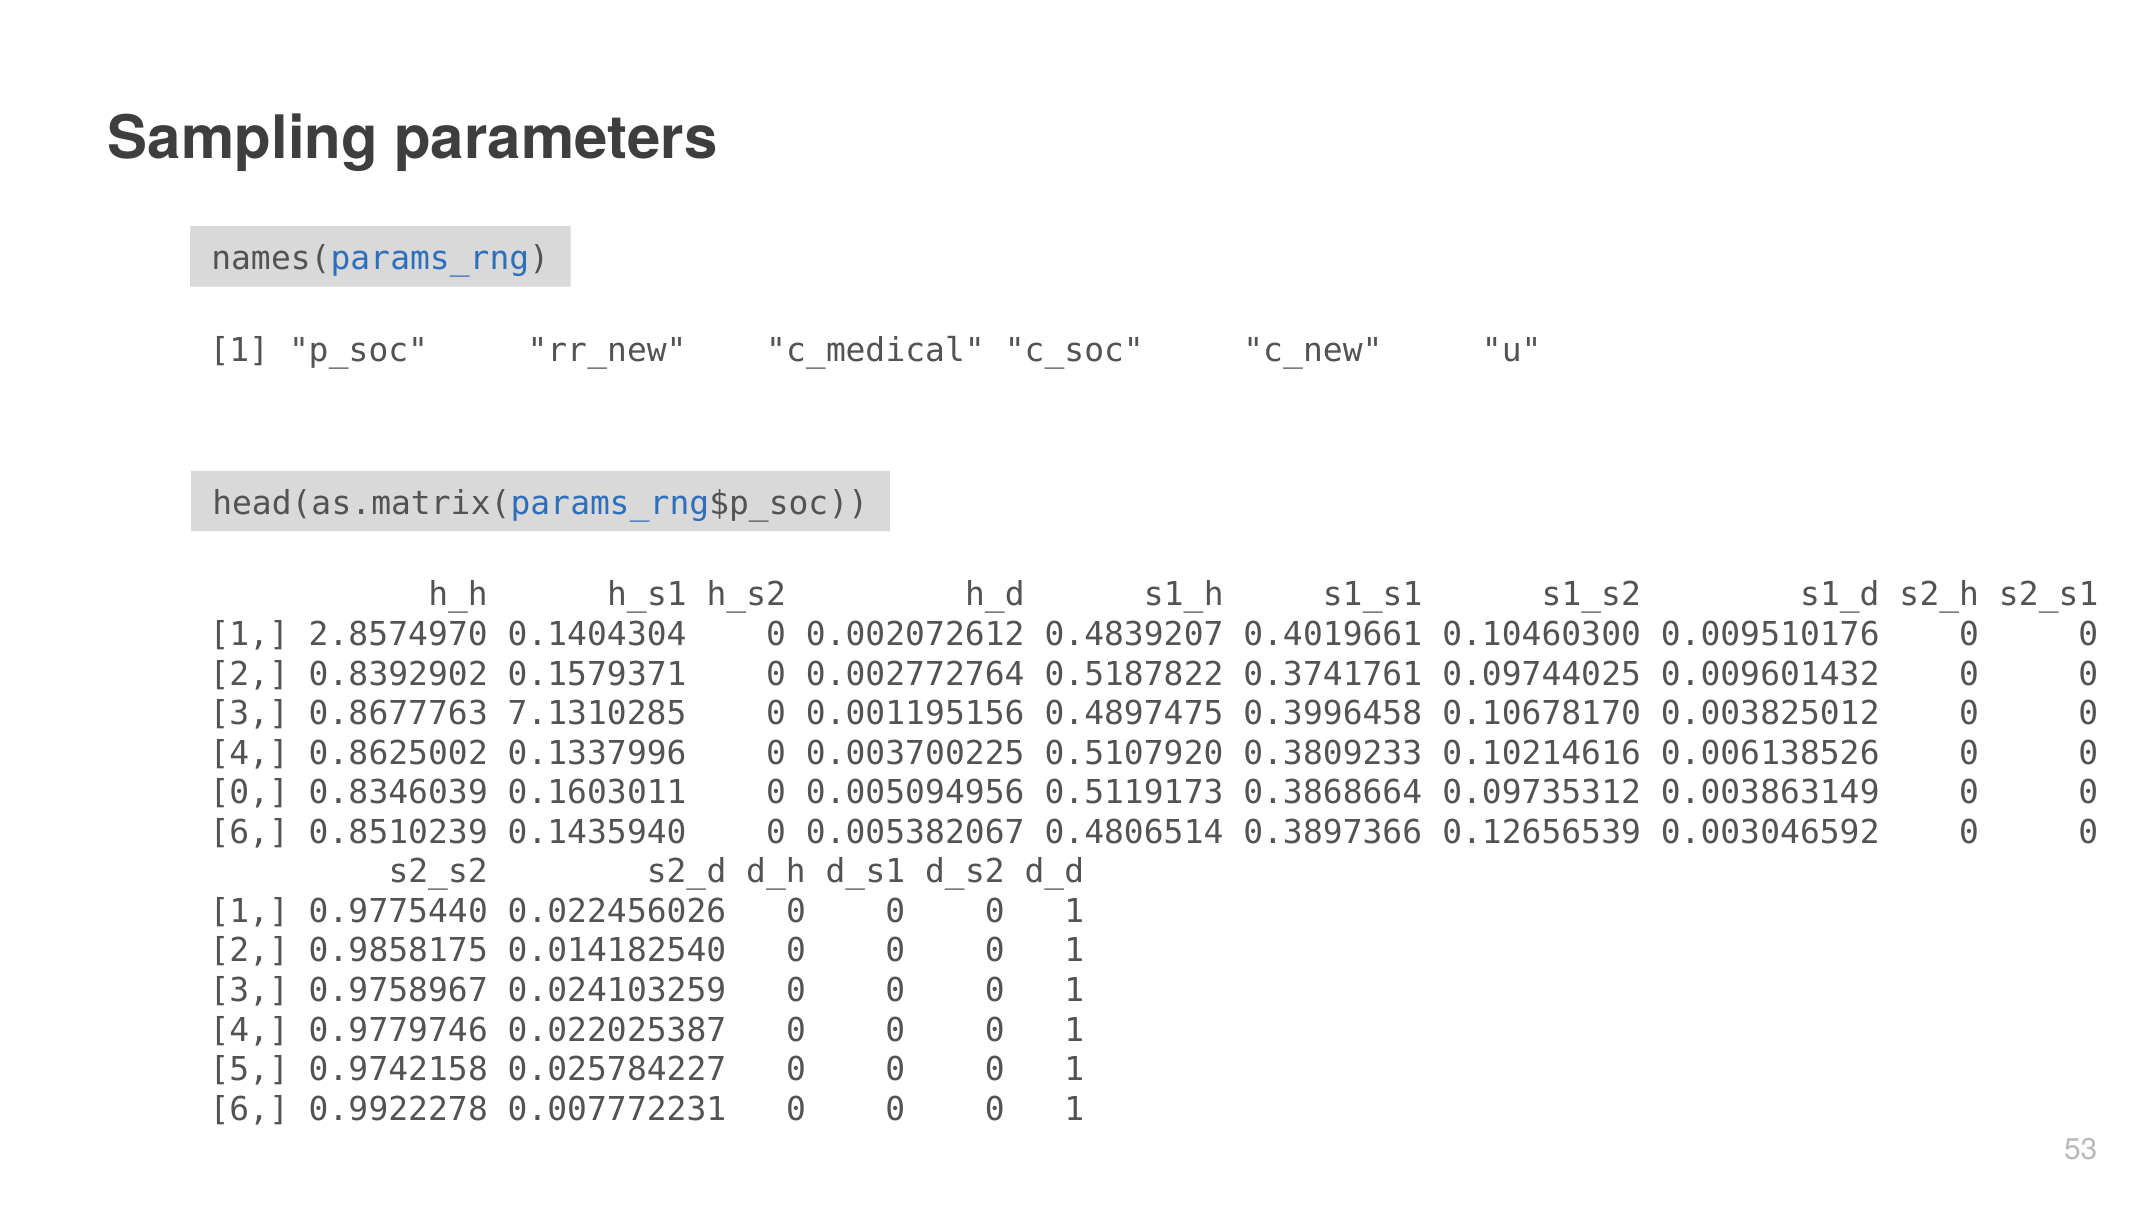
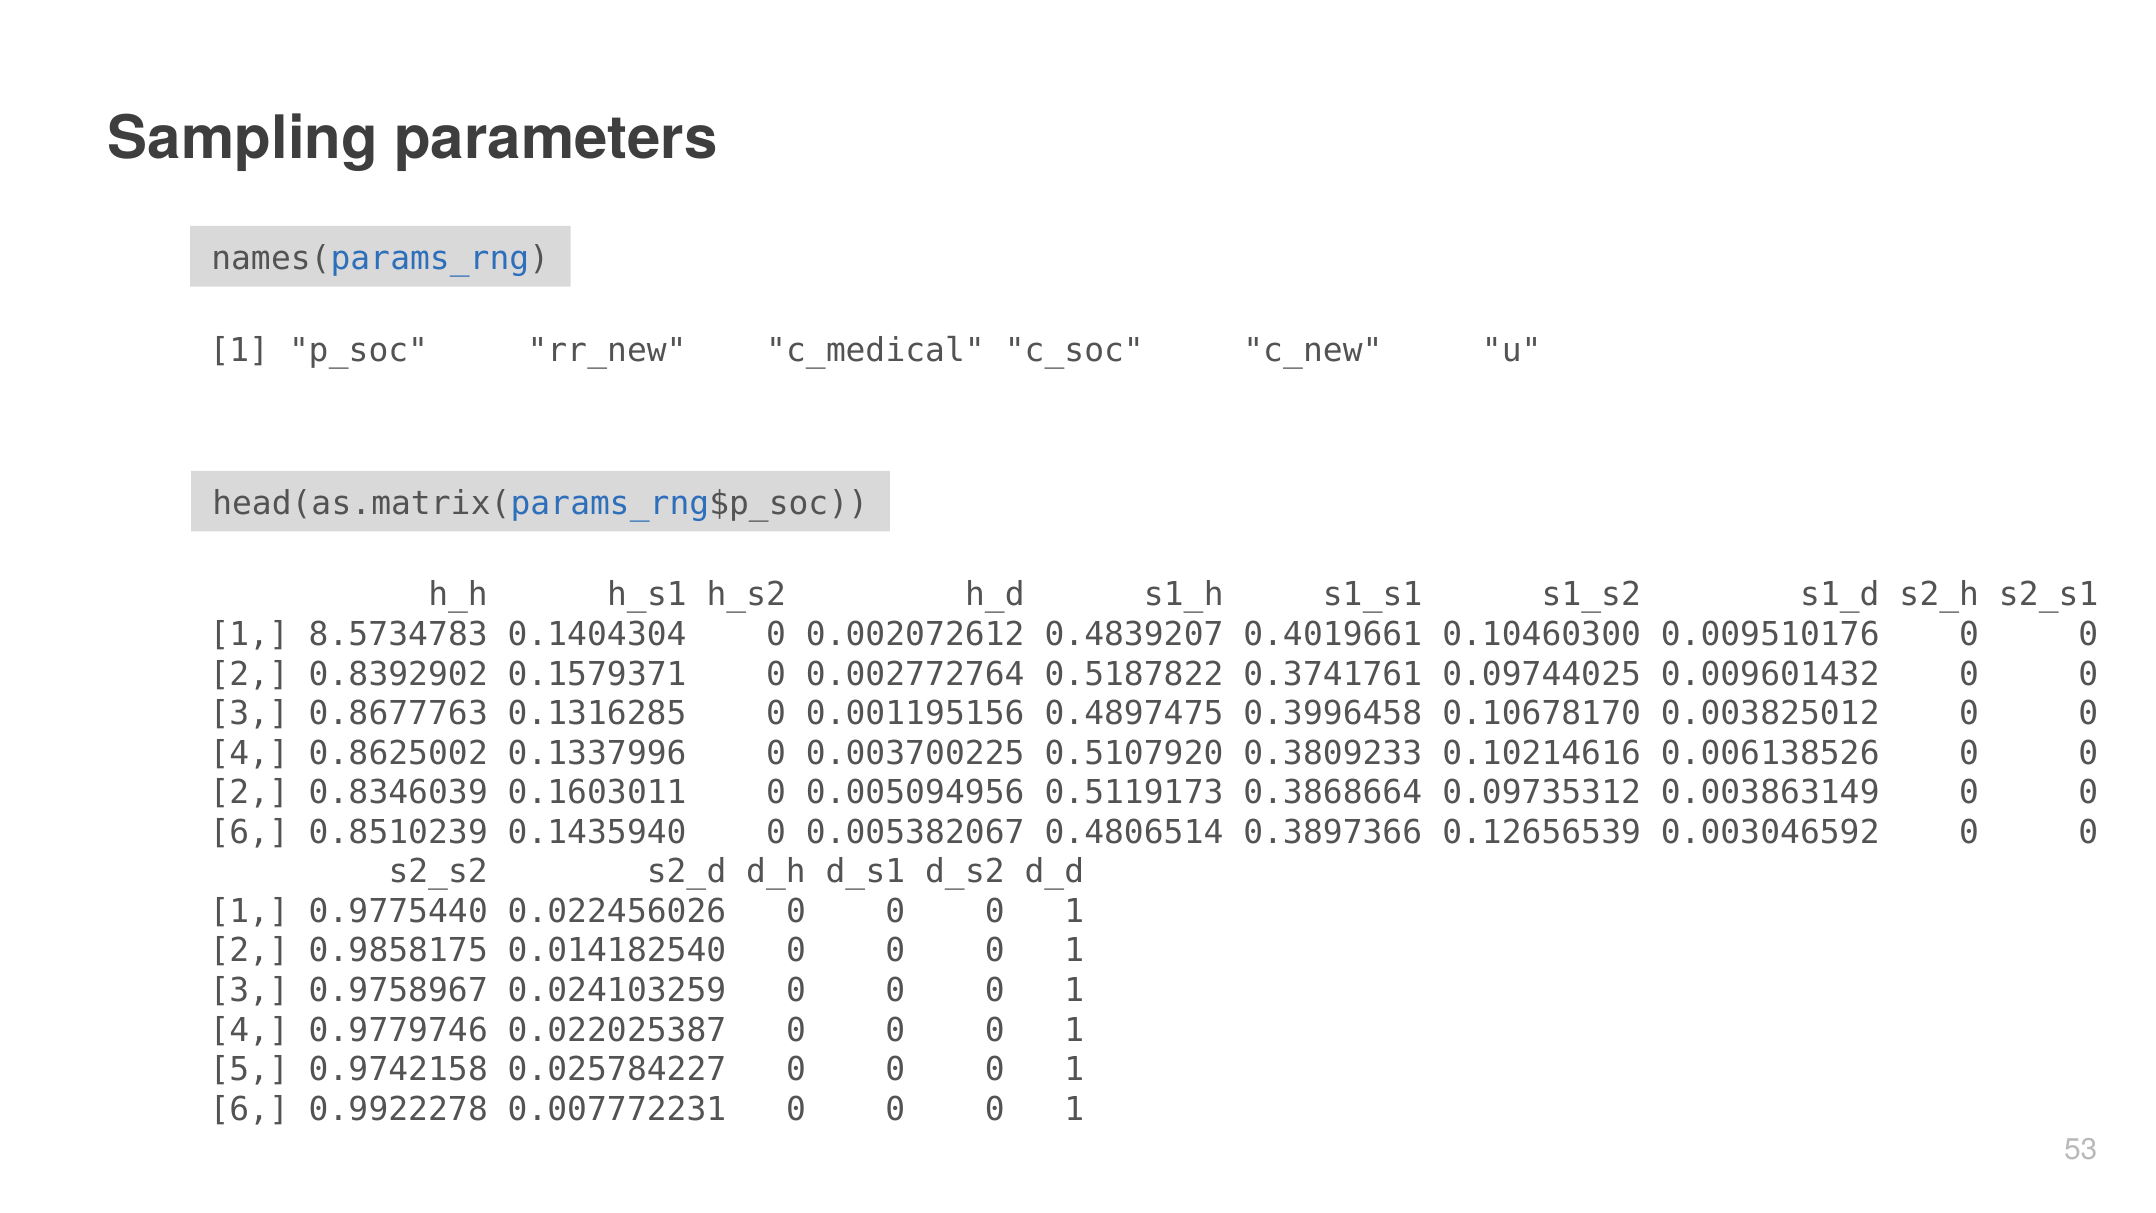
2.8574970: 2.8574970 -> 8.5734783 (398, 634)
7.1310285: 7.1310285 -> 0.1316285 (597, 714)
0: 0 -> 2 (249, 793)
